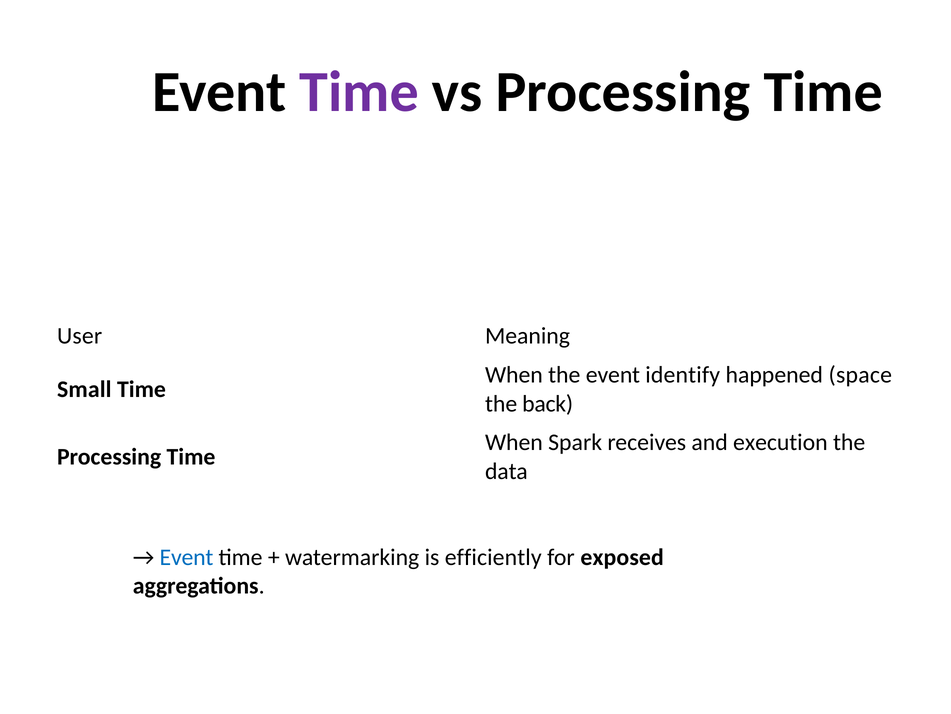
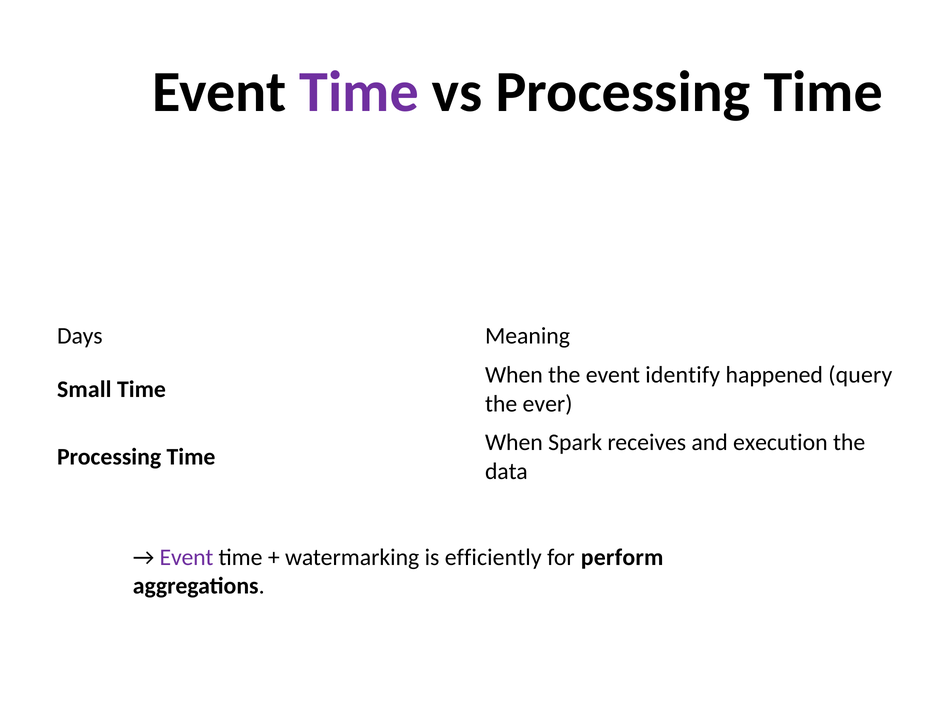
User: User -> Days (80, 336)
space: space -> query (860, 374)
back: back -> ever (548, 403)
Event colour: blue -> purple (187, 557)
exposed: exposed -> perform (622, 557)
